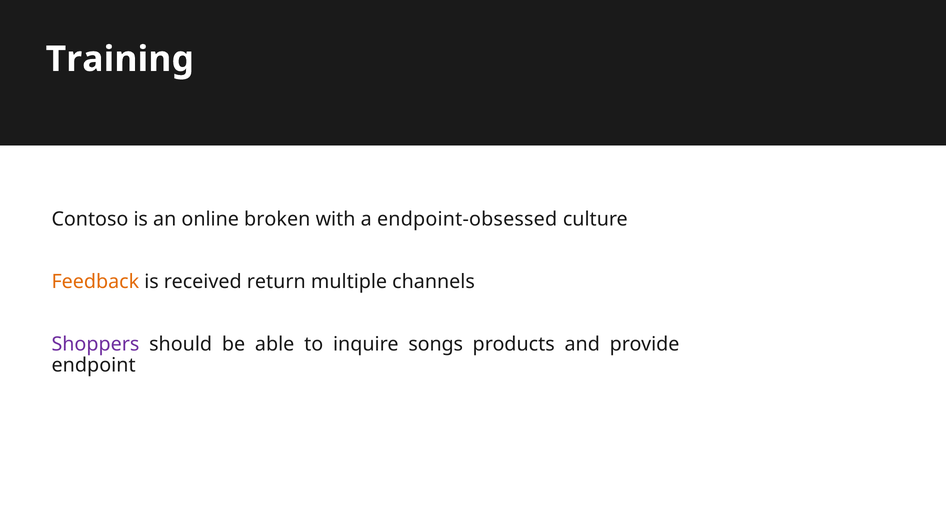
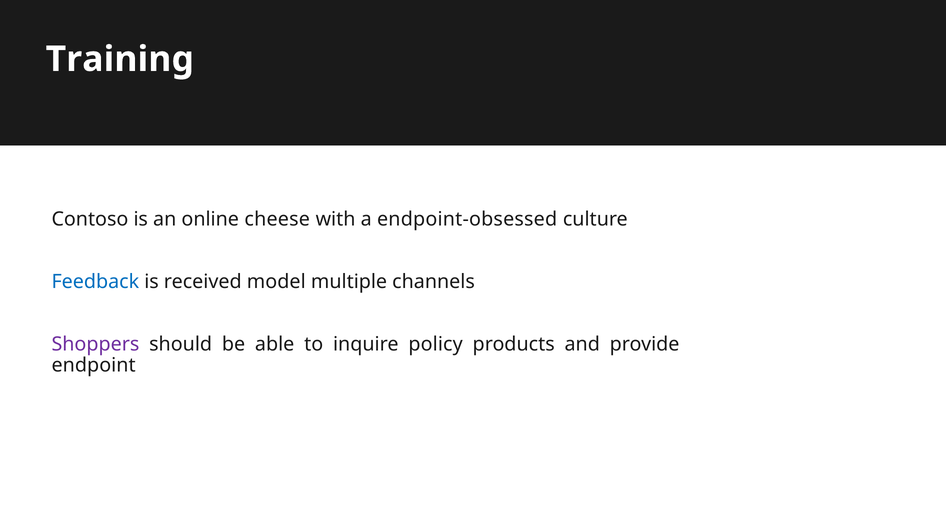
broken: broken -> cheese (277, 219)
Feedback colour: orange -> blue (95, 282)
return: return -> model (276, 282)
songs: songs -> policy (436, 344)
